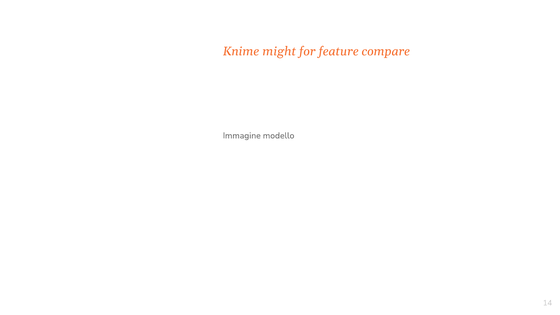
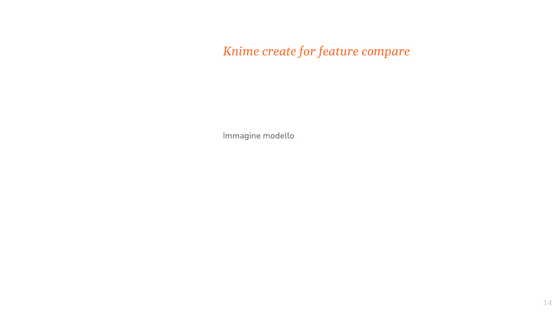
might: might -> create (279, 51)
